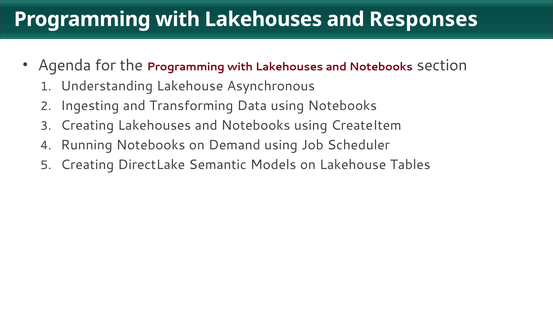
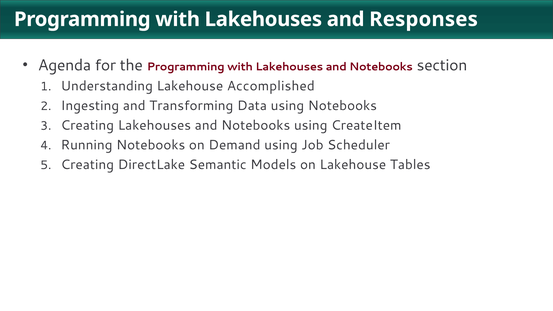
Asynchronous: Asynchronous -> Accomplished (271, 86)
